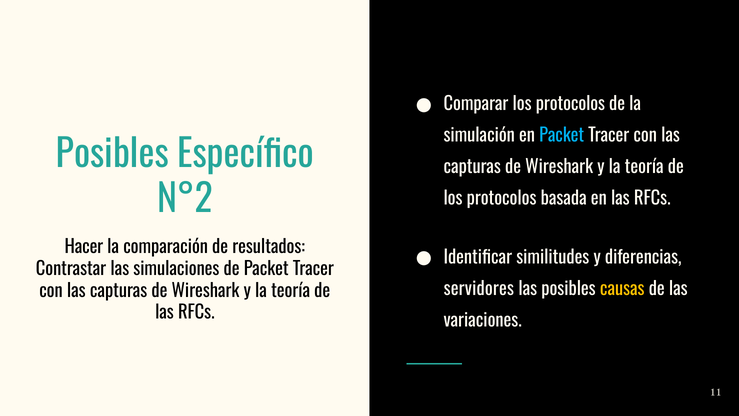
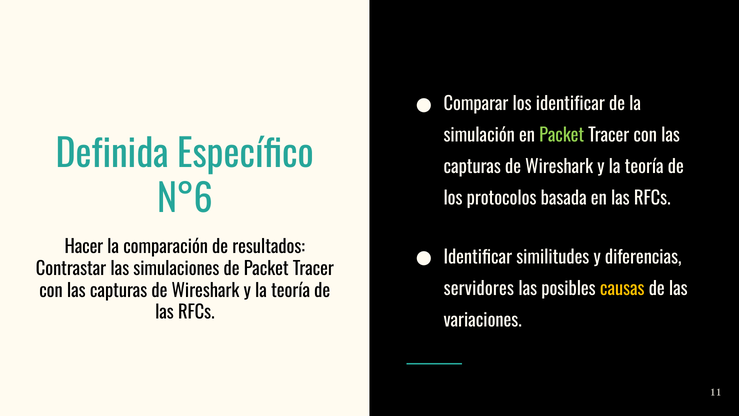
Comparar los protocolos: protocolos -> identificar (570, 104)
Packet colour: light blue -> light green (562, 136)
Posibles: Posibles -> Definida (112, 155)
N°2: N°2 -> N°6 (185, 200)
